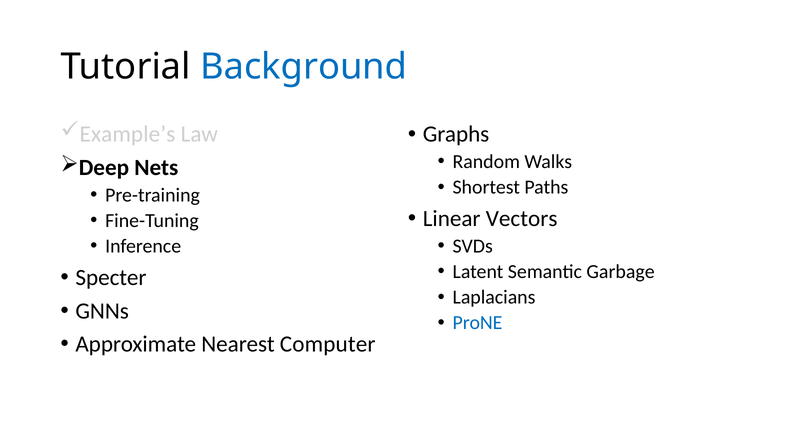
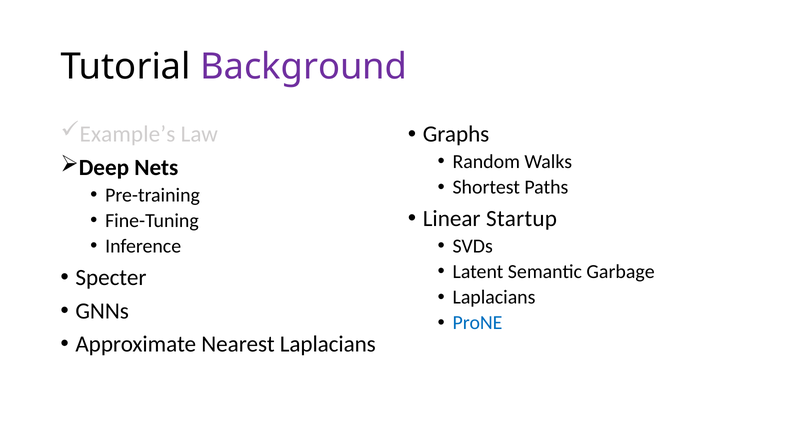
Background colour: blue -> purple (304, 67)
Vectors: Vectors -> Startup (522, 219)
Nearest Computer: Computer -> Laplacians (328, 344)
